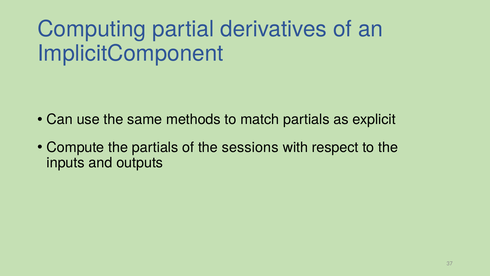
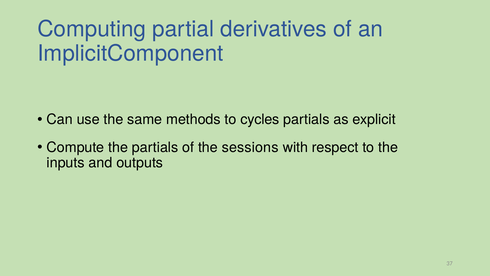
match: match -> cycles (260, 119)
